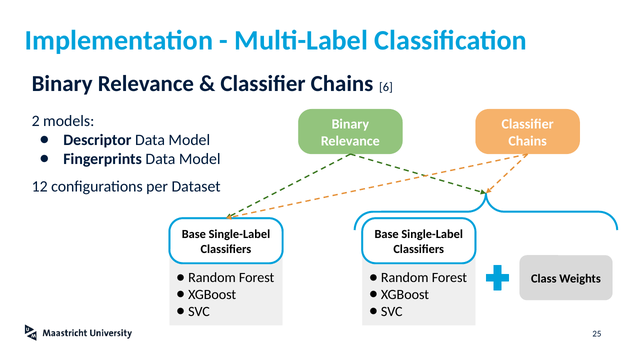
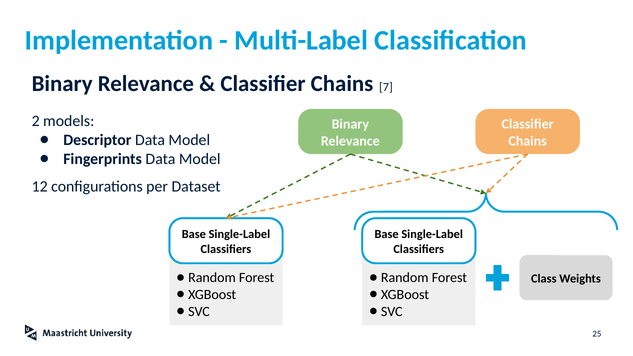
6: 6 -> 7 (386, 87)
